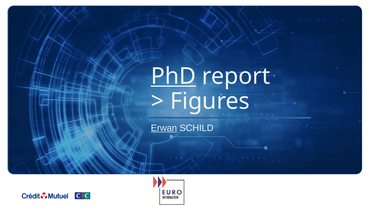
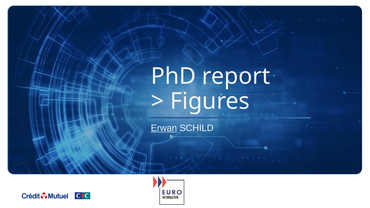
PhD underline: present -> none (173, 76)
